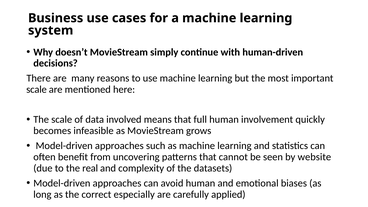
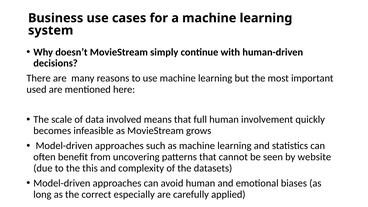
scale: scale -> used (36, 90)
real: real -> this (90, 168)
